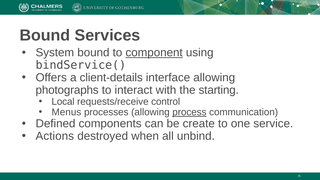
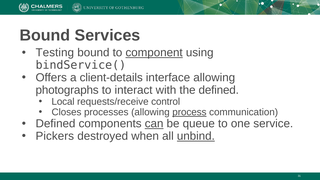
System: System -> Testing (55, 53)
the starting: starting -> defined (219, 90)
Menus: Menus -> Closes (67, 112)
can underline: none -> present (154, 124)
create: create -> queue (199, 124)
Actions: Actions -> Pickers (55, 136)
unbind underline: none -> present (196, 136)
